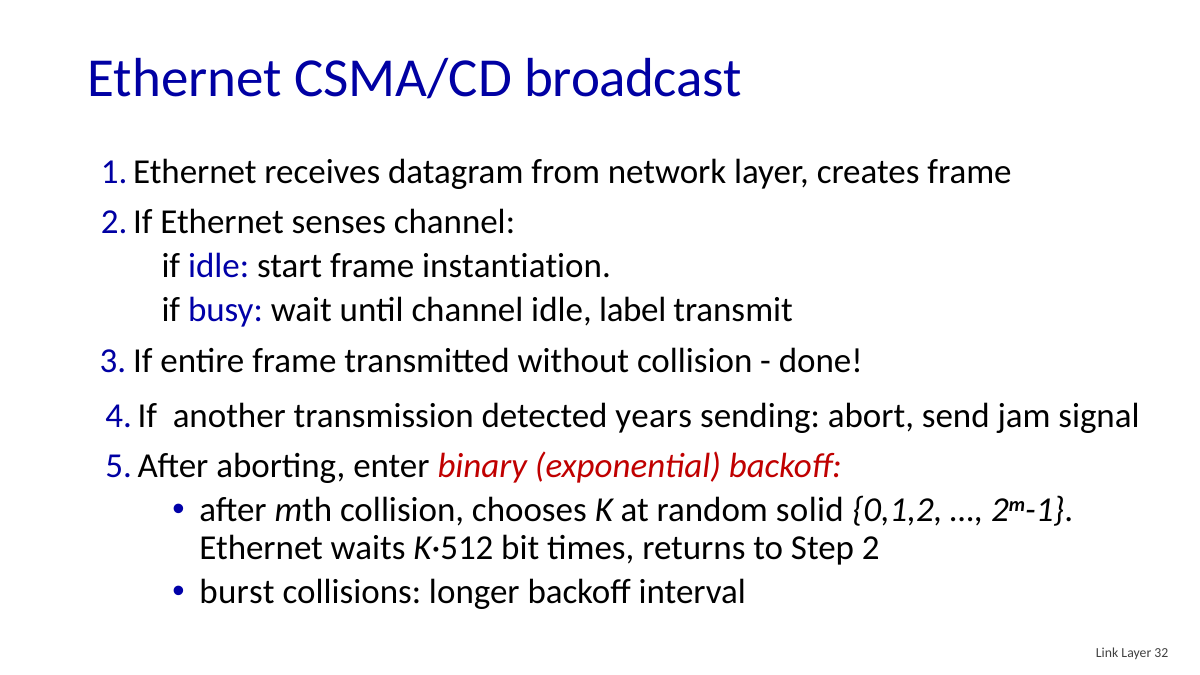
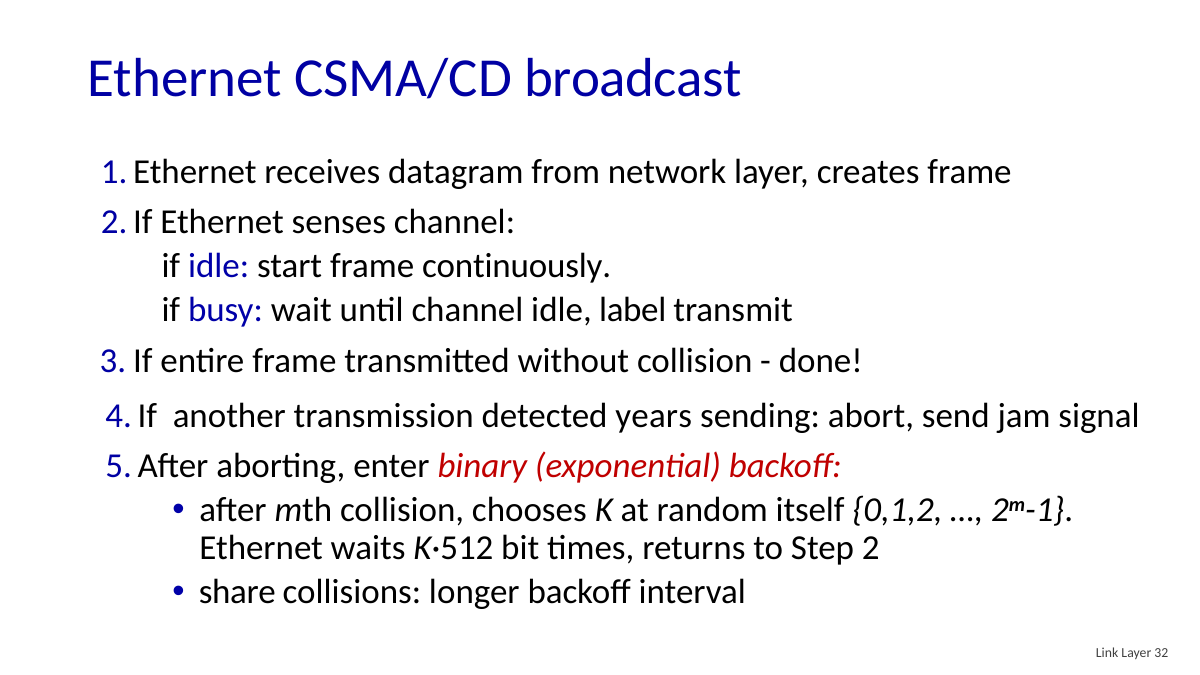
instantiation: instantiation -> continuously (517, 266)
solid: solid -> itself (810, 510)
burst: burst -> share (237, 592)
